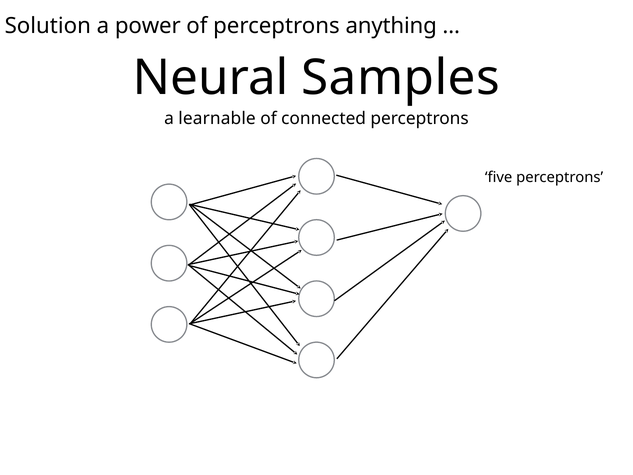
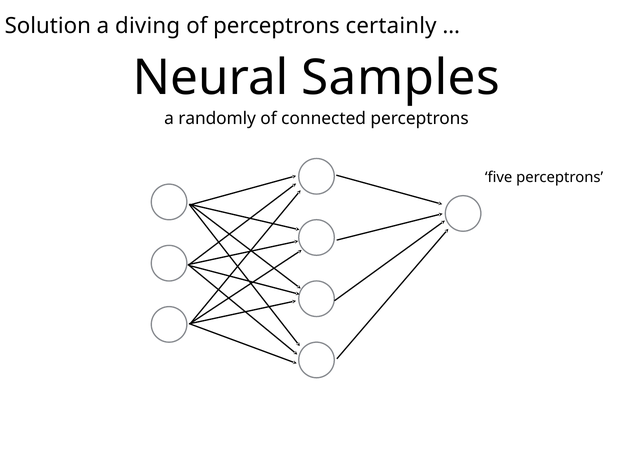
power: power -> diving (148, 26)
anything: anything -> certainly (391, 26)
learnable: learnable -> randomly (217, 119)
